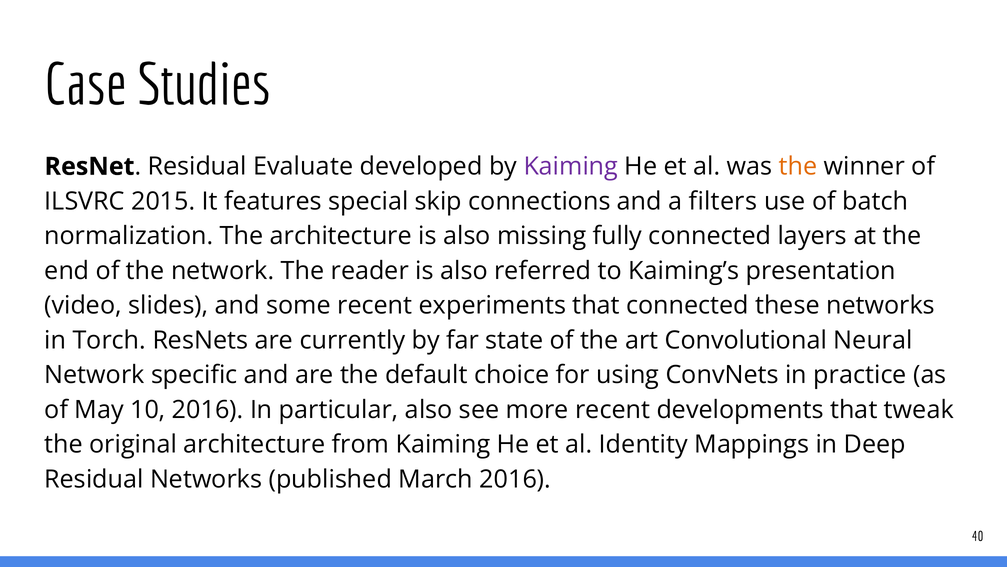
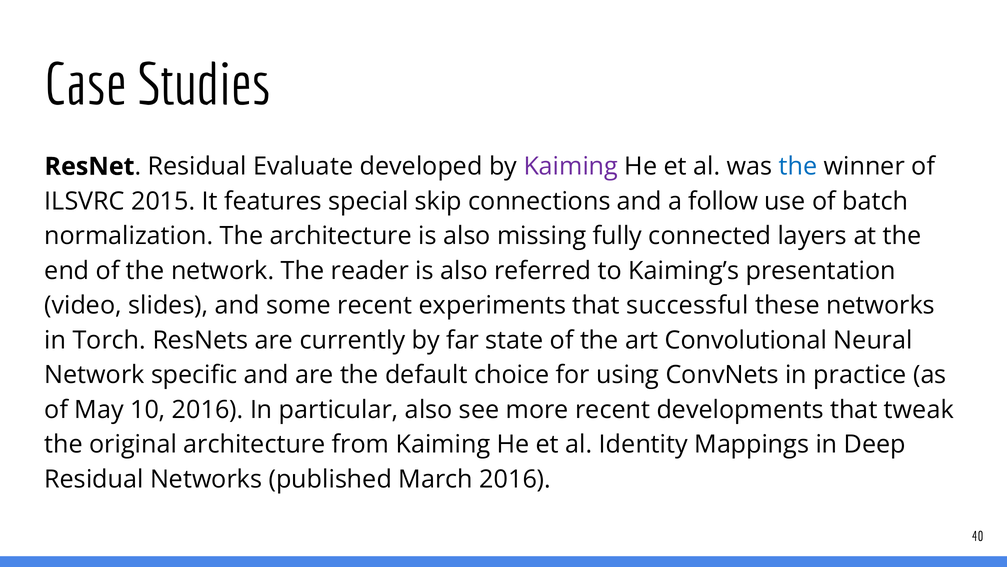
the colour: orange -> blue (798, 166)
filters: filters -> follow (723, 201)
that connected: connected -> successful (687, 305)
